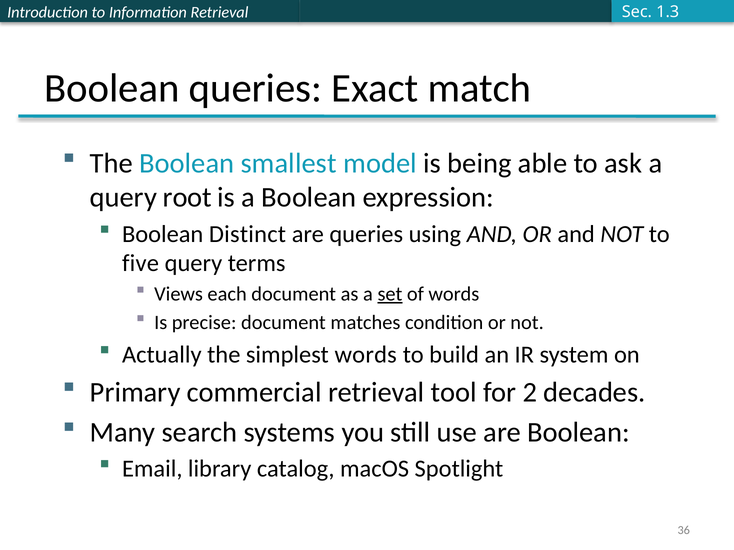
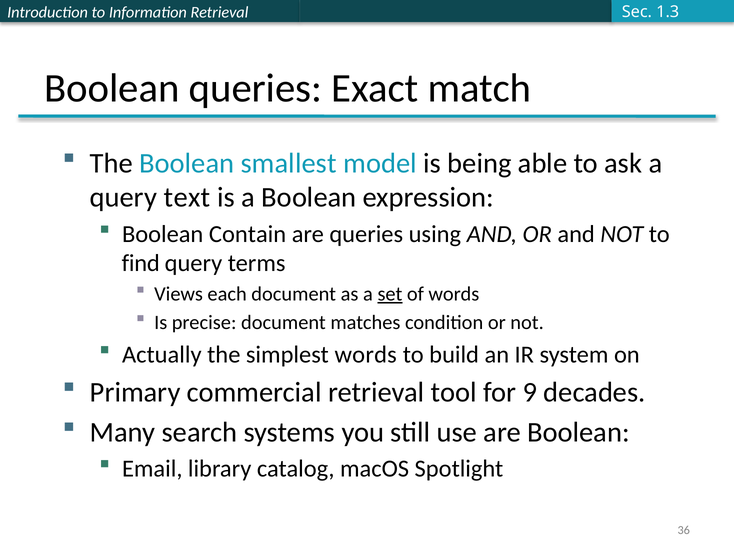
root: root -> text (187, 198)
Distinct: Distinct -> Contain (248, 234)
five: five -> find (141, 264)
2: 2 -> 9 (530, 393)
